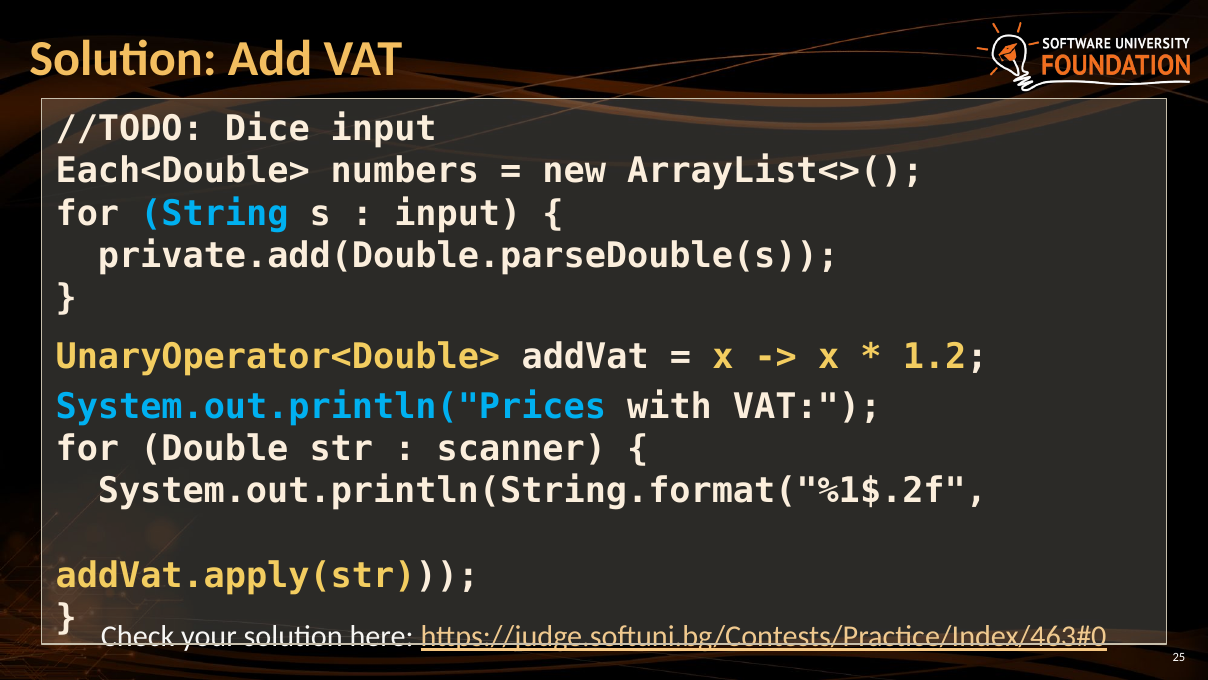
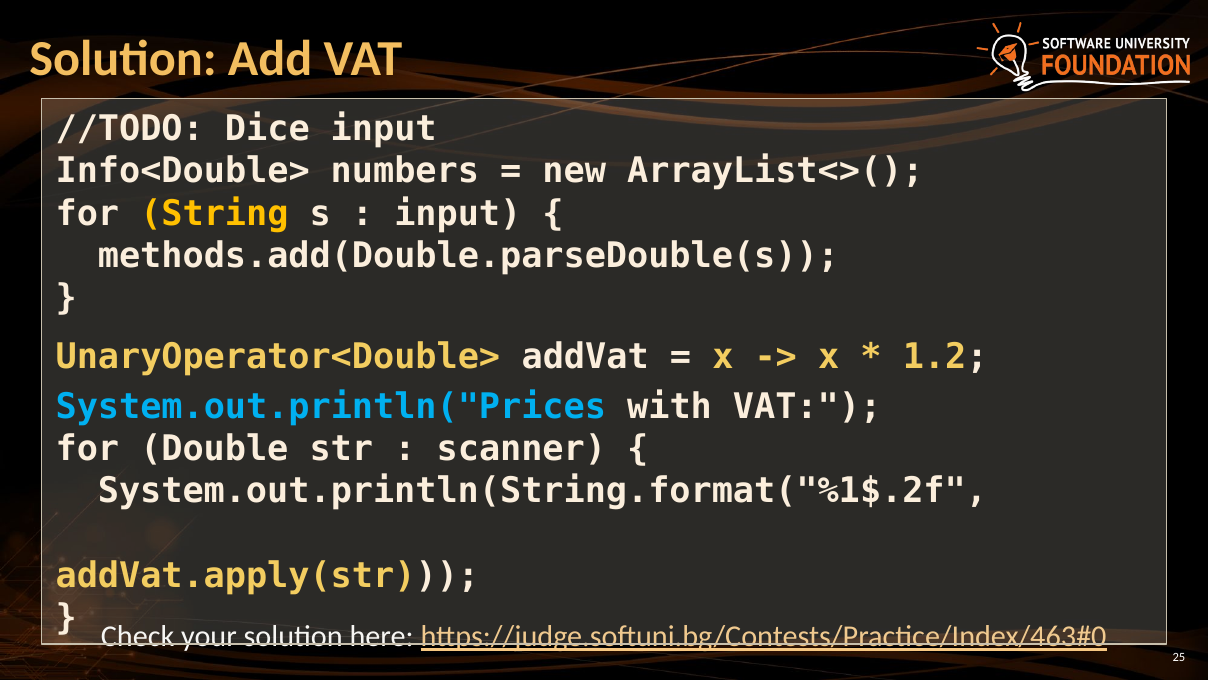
Each<Double>: Each<Double> -> Info<Double> (183, 171)
String colour: light blue -> yellow (214, 214)
private.add(Double.parseDouble(s: private.add(Double.parseDouble(s -> methods.add(Double.parseDouble(s (468, 256)
